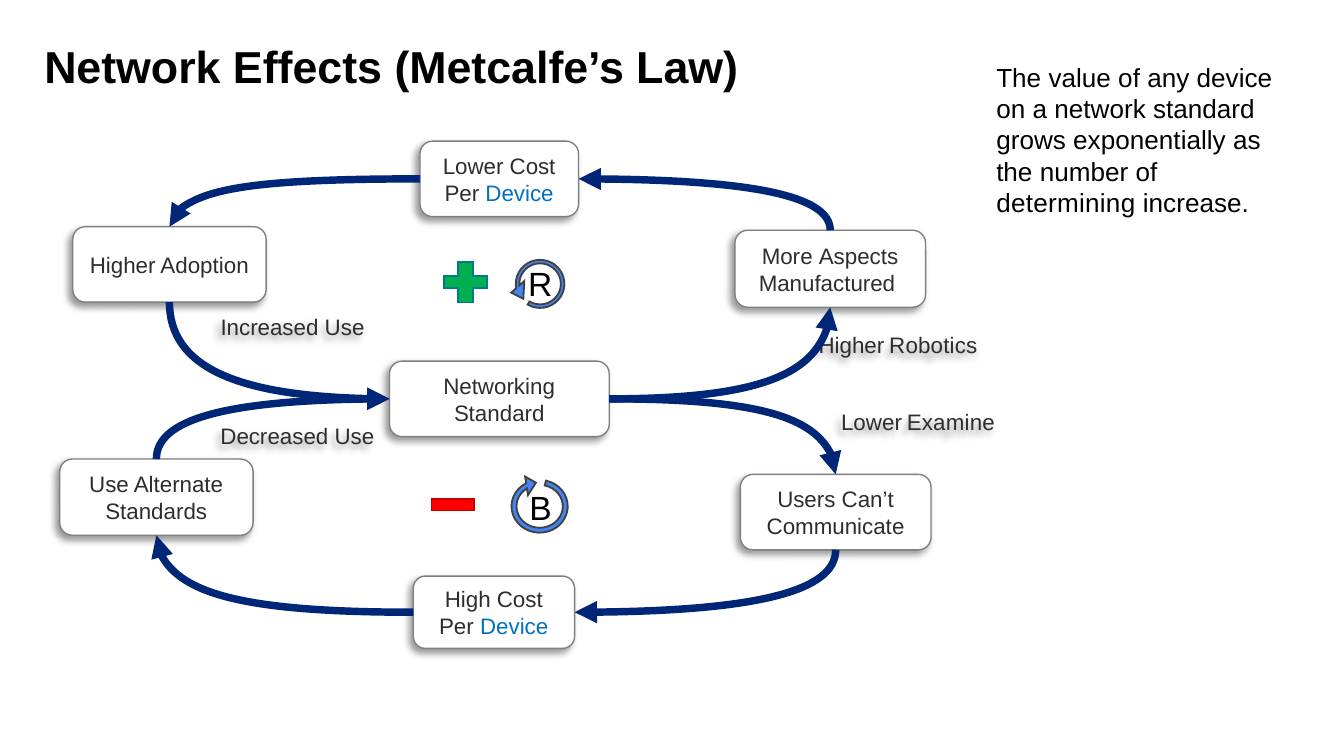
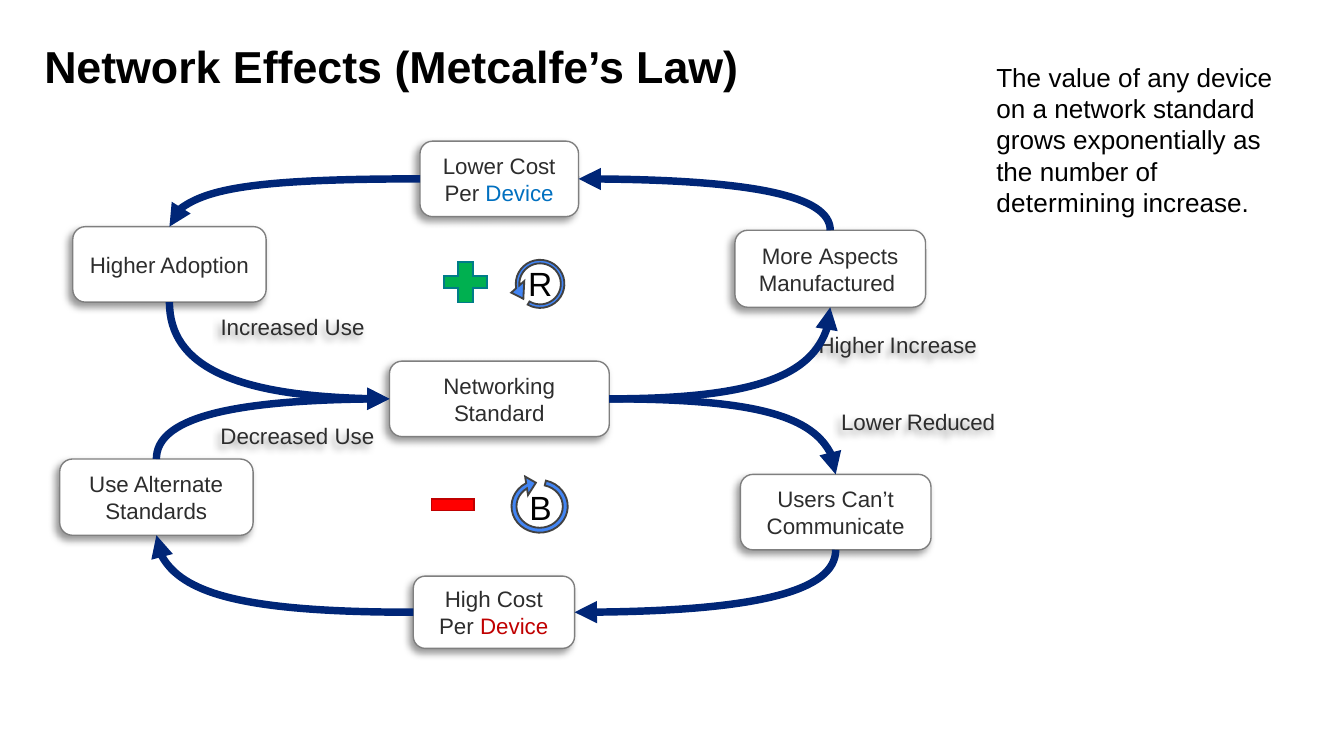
Robotics: Robotics -> Increase (933, 346)
Examine: Examine -> Reduced (951, 423)
Device colour: blue -> red (514, 627)
